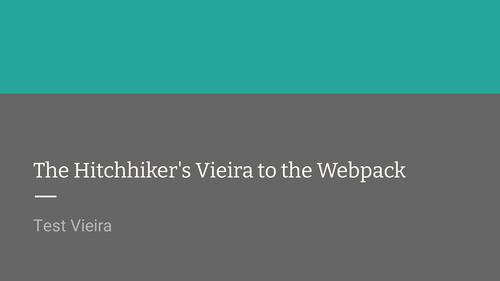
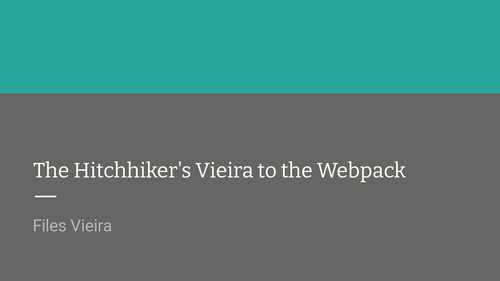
Test: Test -> Files (50, 226)
